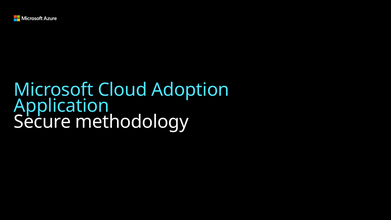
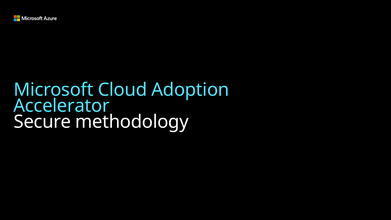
Application: Application -> Accelerator (62, 106)
